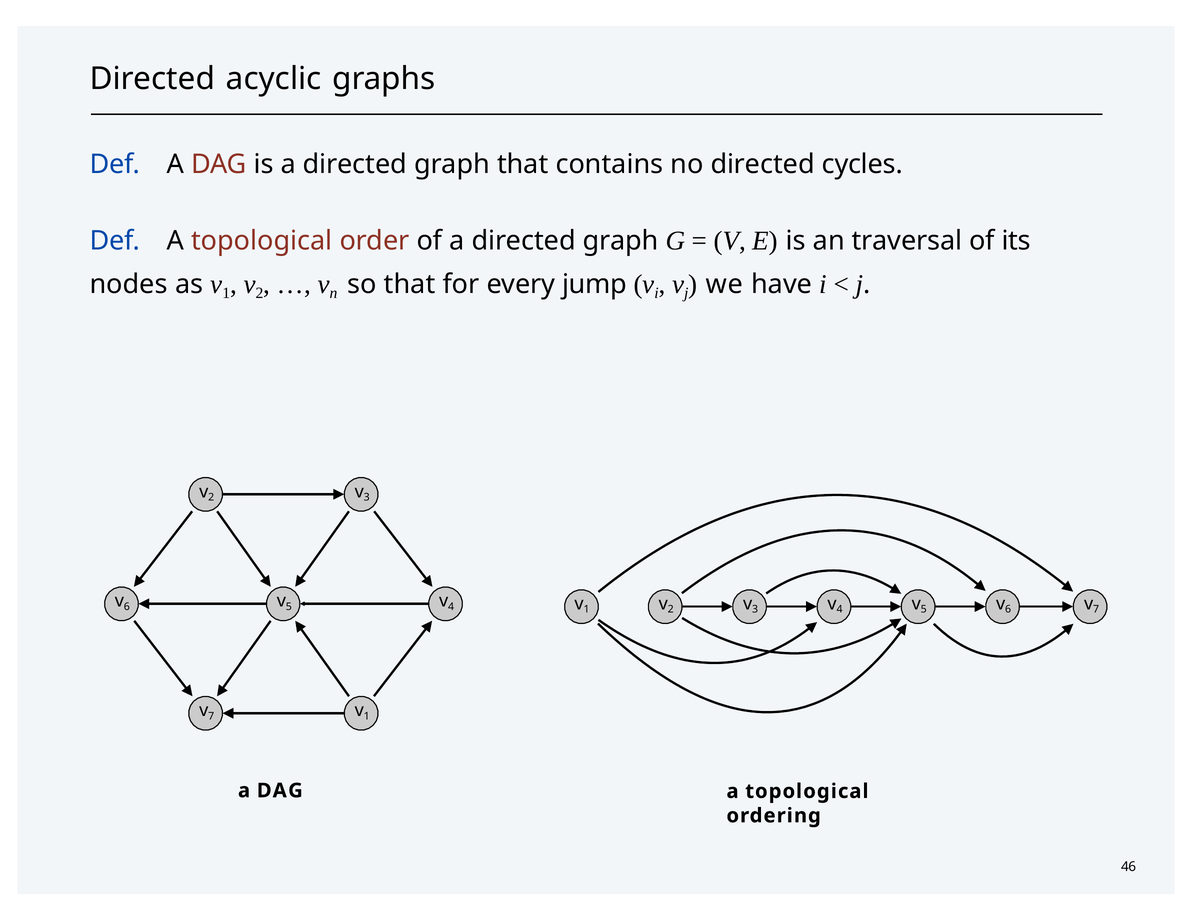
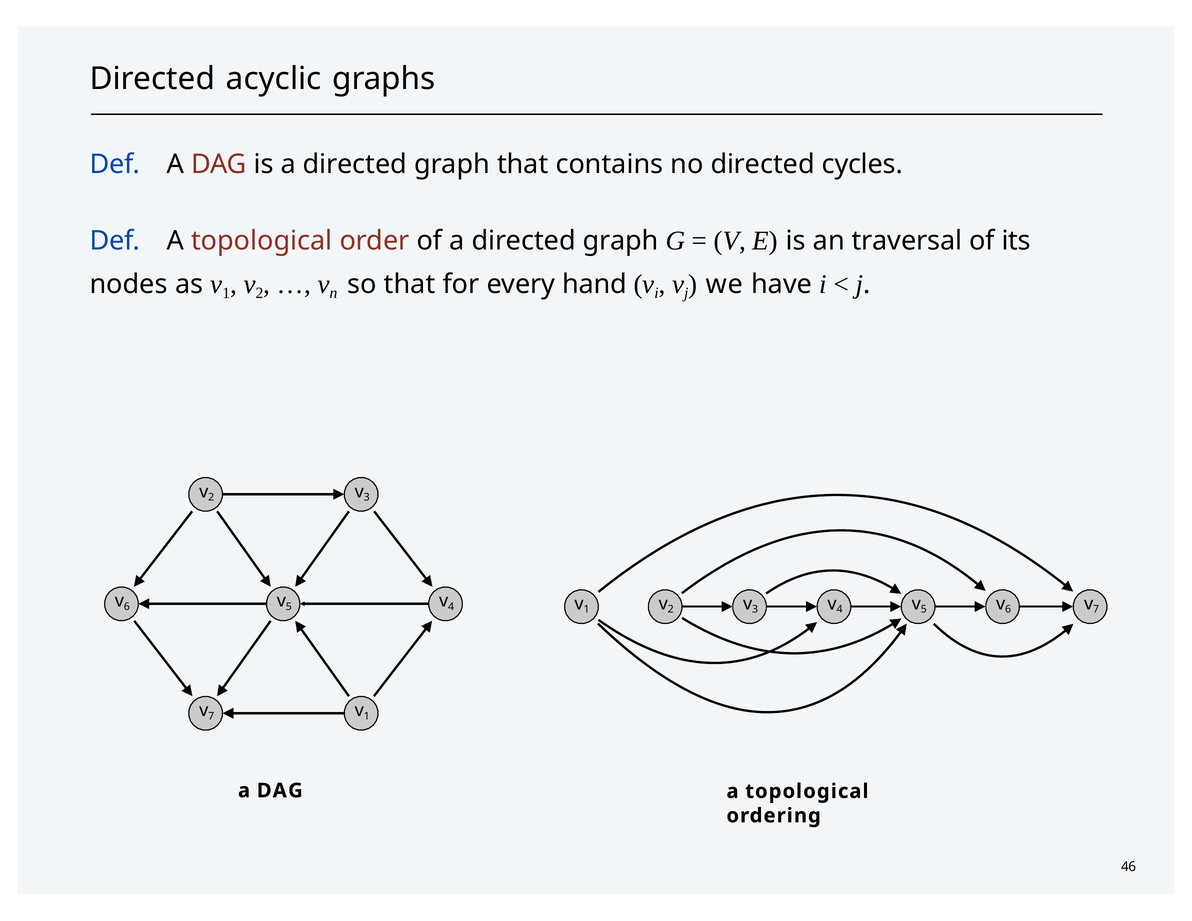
jump: jump -> hand (595, 285)
